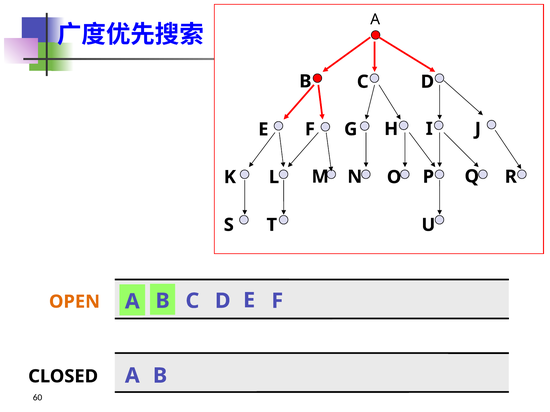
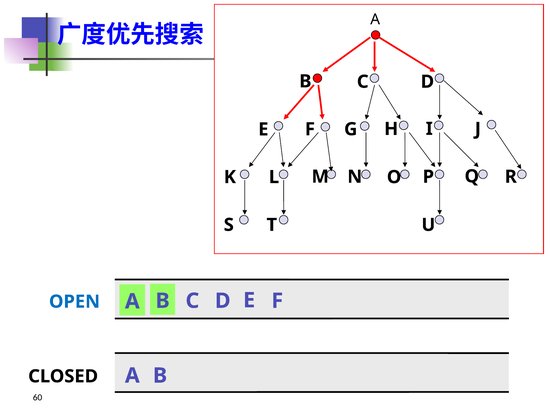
OPEN colour: orange -> blue (75, 302)
